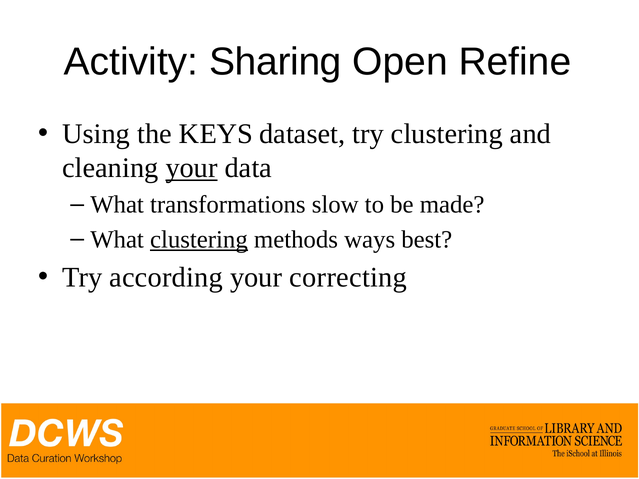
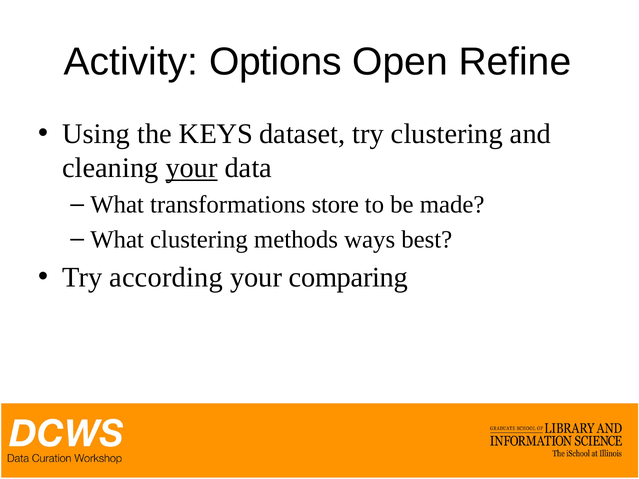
Sharing: Sharing -> Options (275, 62)
slow: slow -> store (335, 205)
clustering underline: present -> none (199, 240)
correcting: correcting -> comparing (349, 278)
